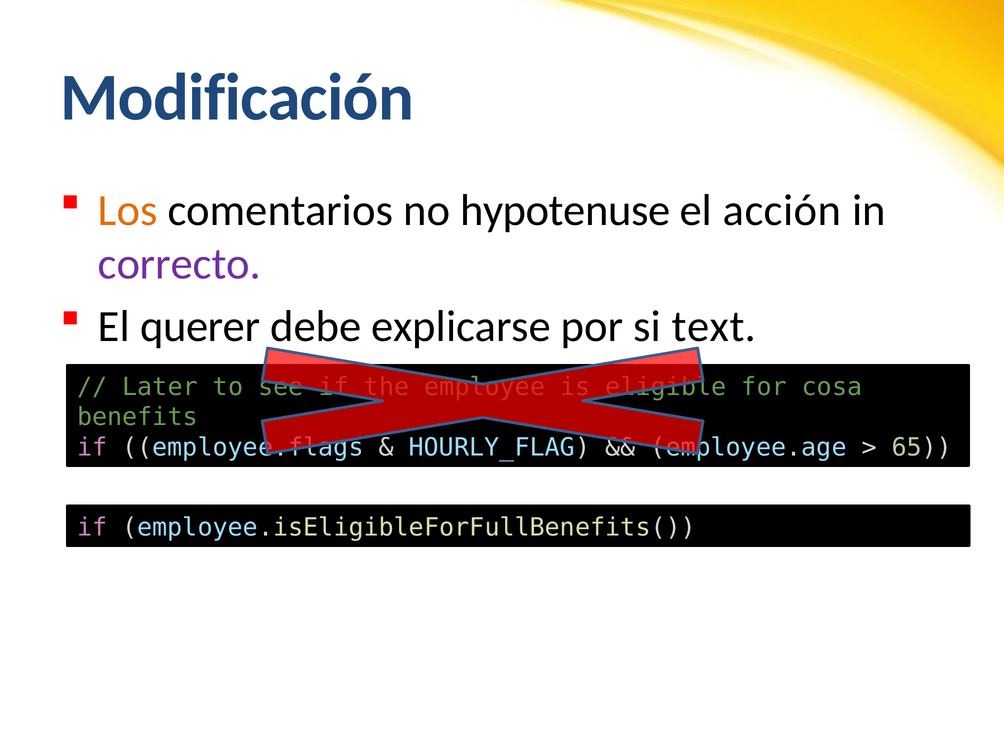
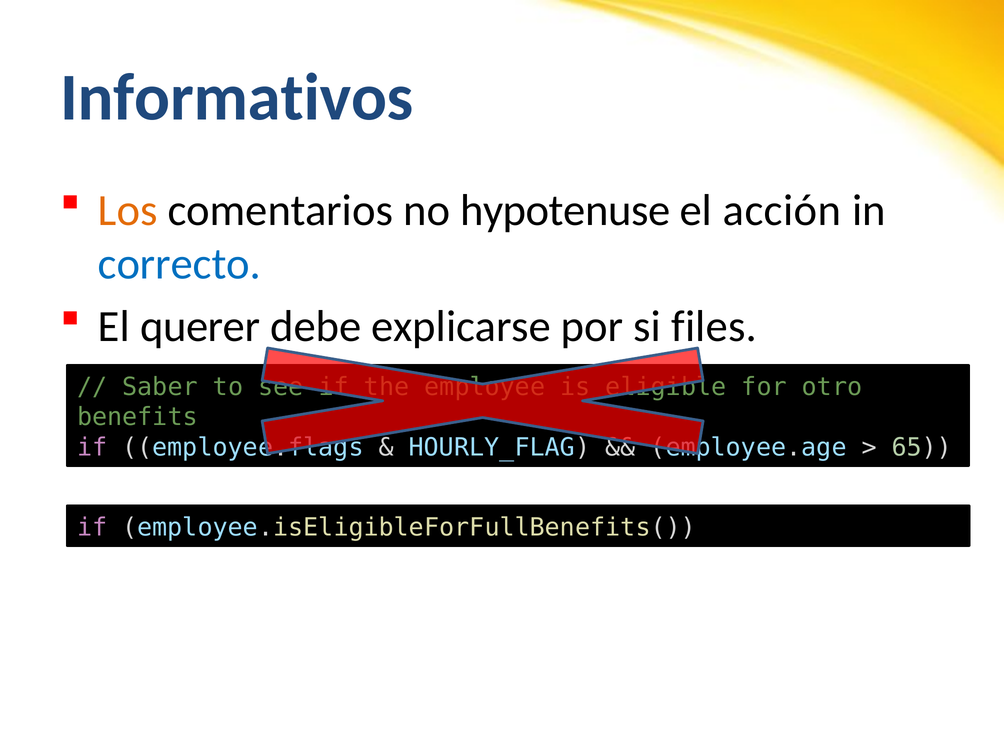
Modificación: Modificación -> Informativos (237, 98)
correcto colour: purple -> blue (179, 264)
text: text -> files (714, 327)
Later: Later -> Saber (160, 387)
cosa: cosa -> otro (832, 387)
